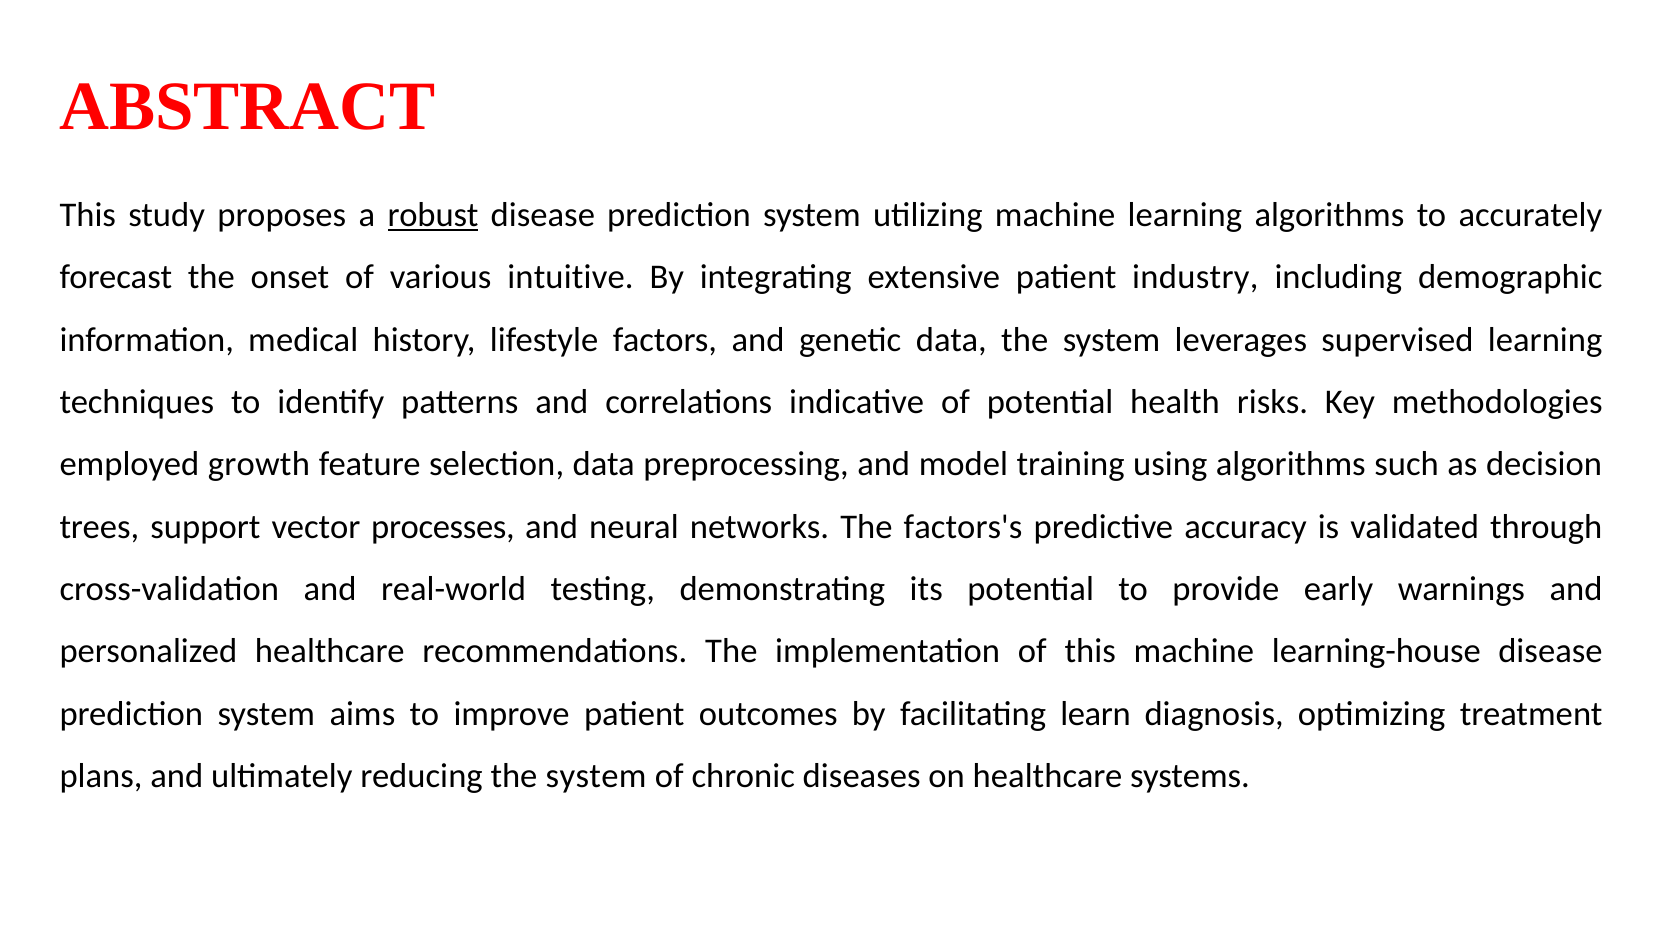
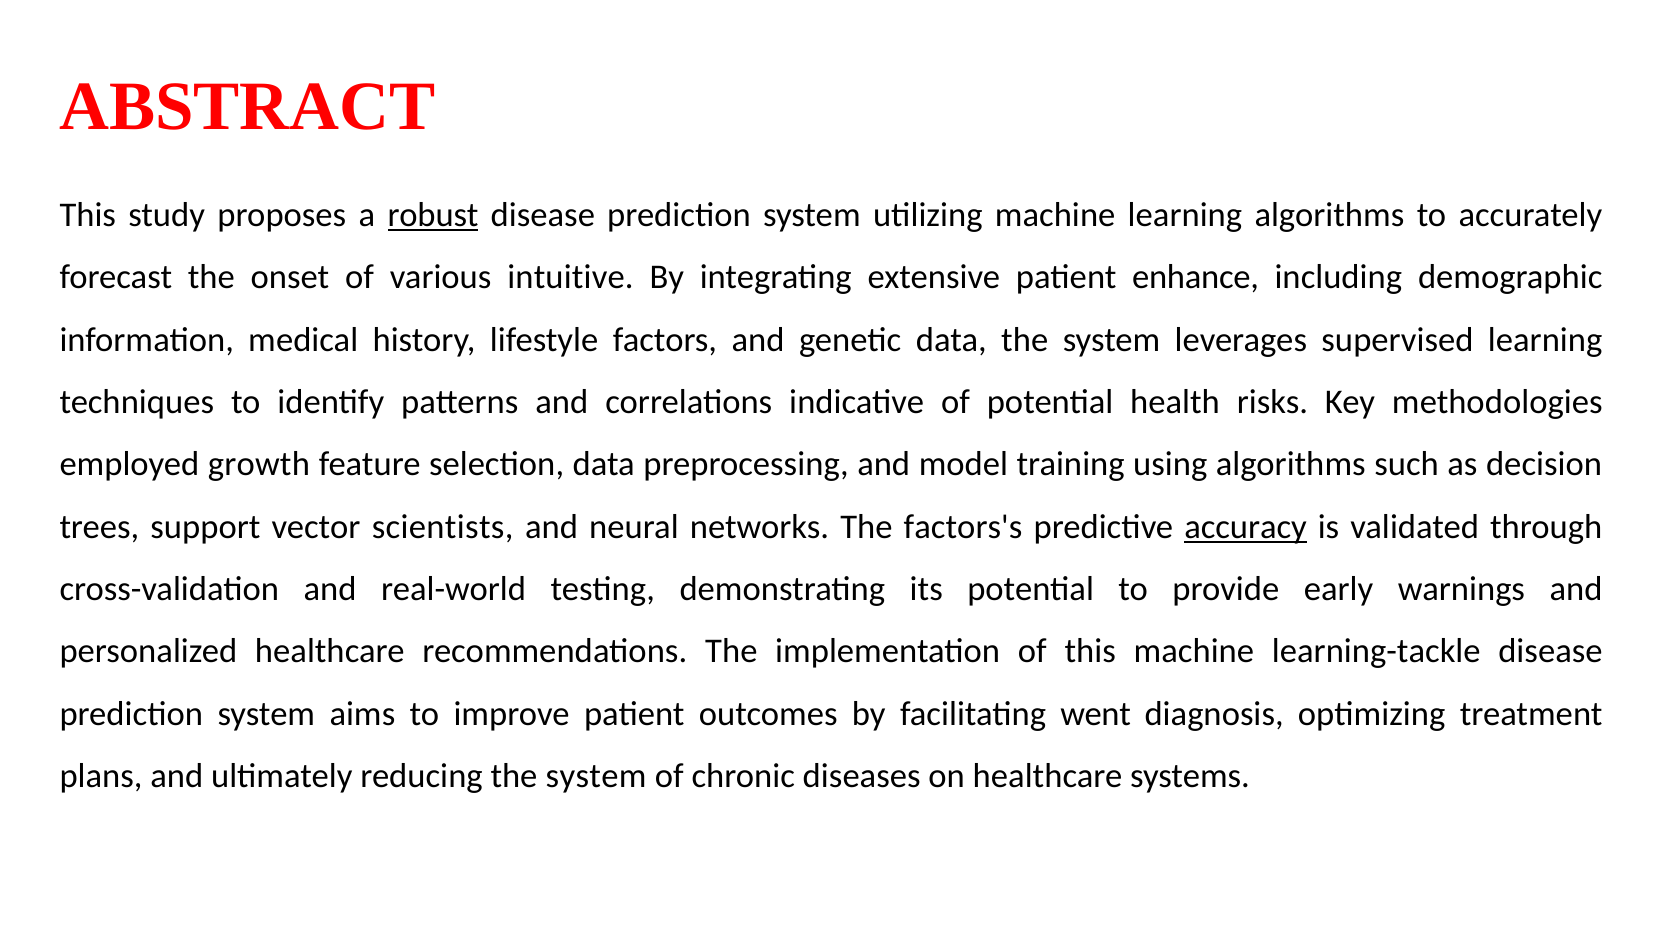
industry: industry -> enhance (1196, 277)
processes: processes -> scientists (443, 527)
accuracy underline: none -> present (1246, 527)
learning-house: learning-house -> learning-tackle (1376, 651)
learn: learn -> went (1096, 714)
